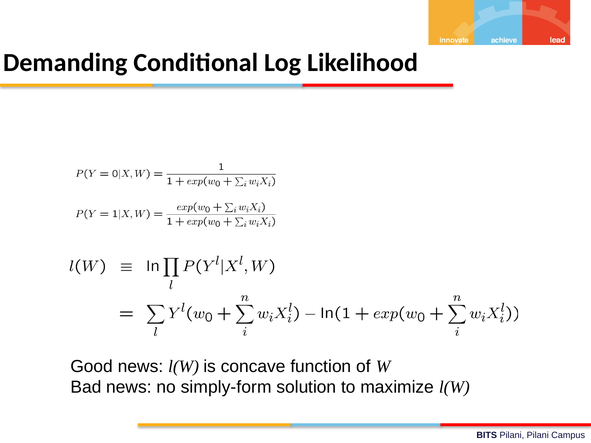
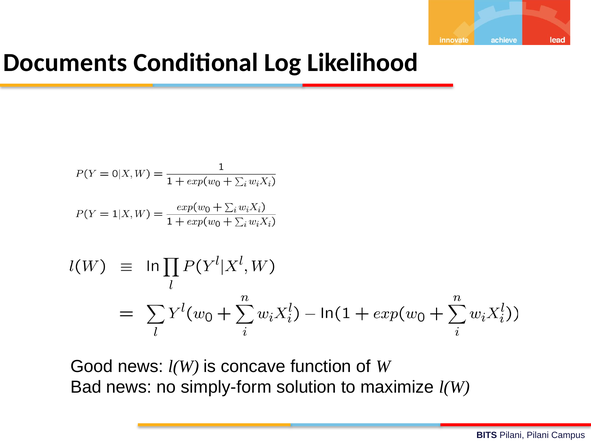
Demanding: Demanding -> Documents (65, 63)
